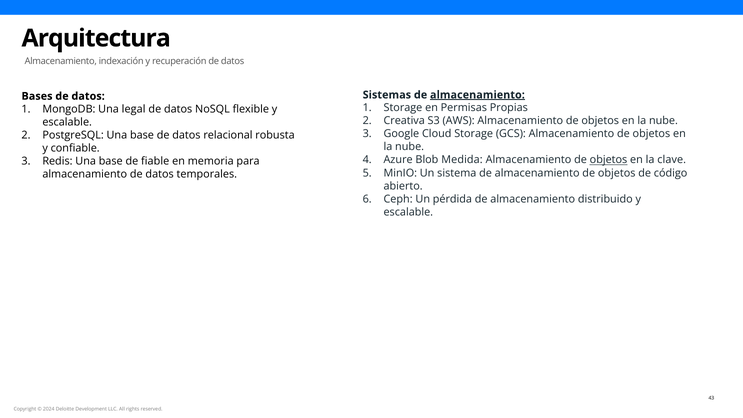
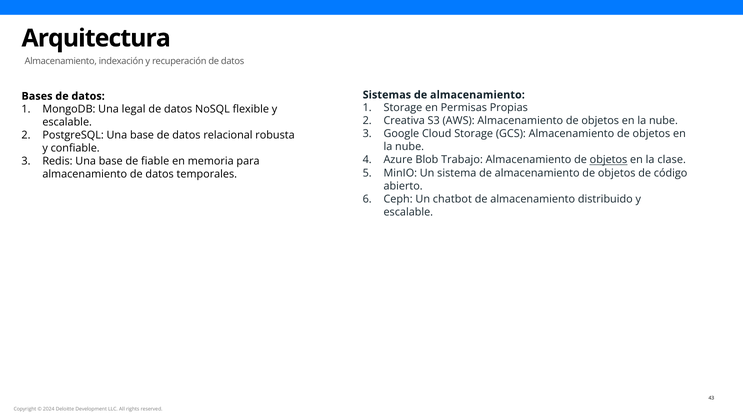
almacenamiento underline: present -> none (477, 95)
Medida: Medida -> Trabajo (462, 160)
clave: clave -> clase (672, 160)
pérdida: pérdida -> chatbot (452, 199)
